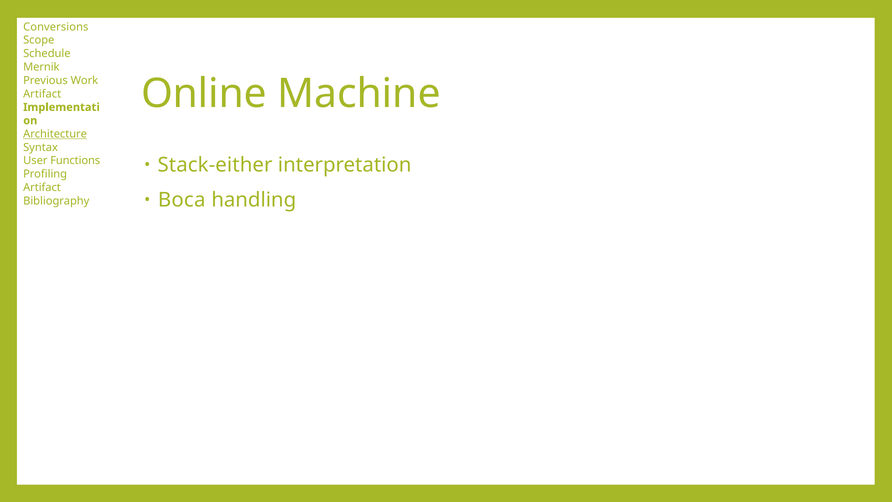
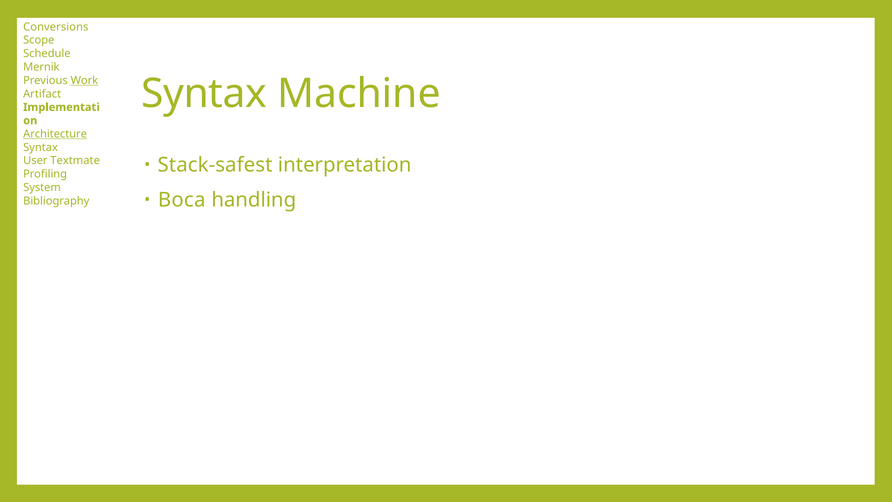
Work underline: none -> present (84, 80)
Online: Online -> Syntax (204, 94)
Functions: Functions -> Textmate (75, 161)
Stack-either: Stack-either -> Stack-safest (215, 165)
Artifact: Artifact -> System (42, 187)
